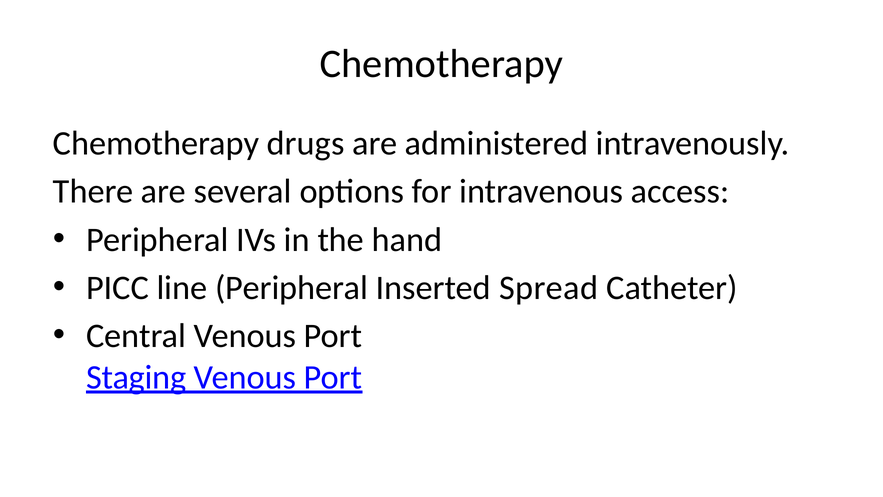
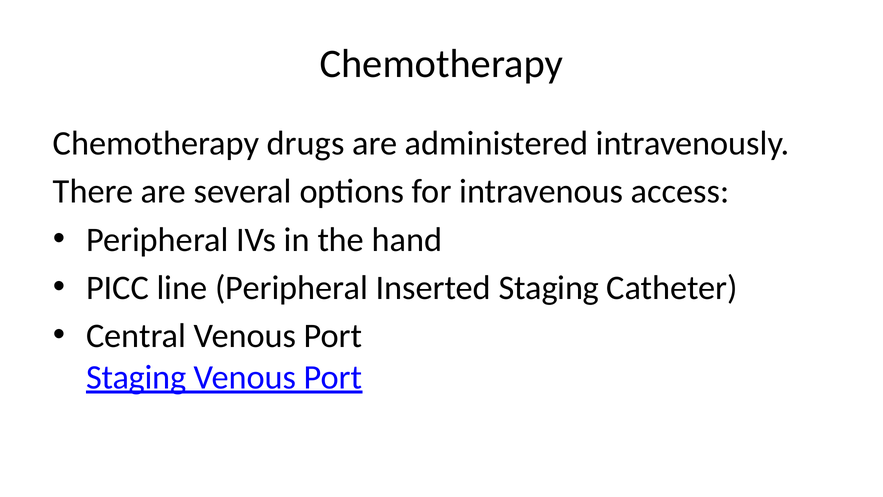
Inserted Spread: Spread -> Staging (549, 288)
